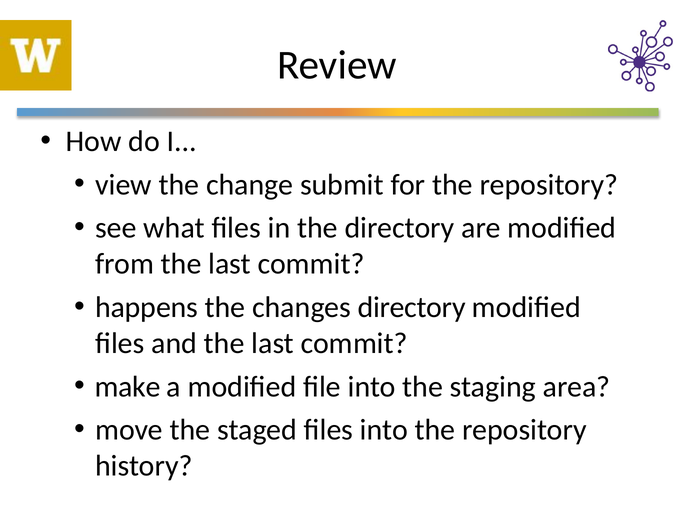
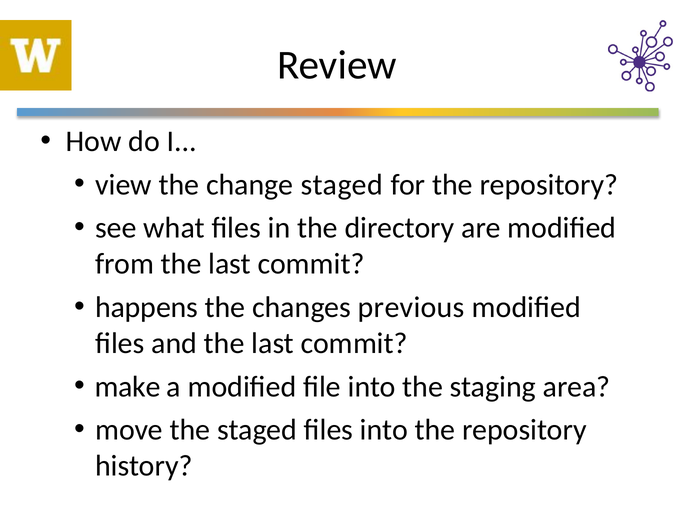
change submit: submit -> staged (342, 185)
changes directory: directory -> previous (411, 308)
